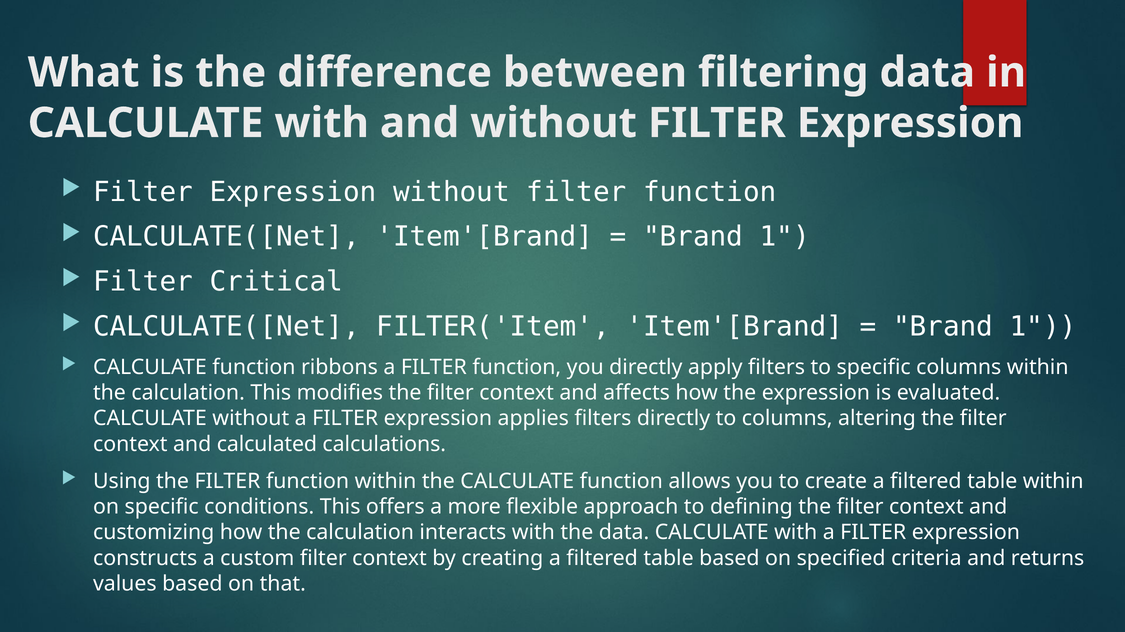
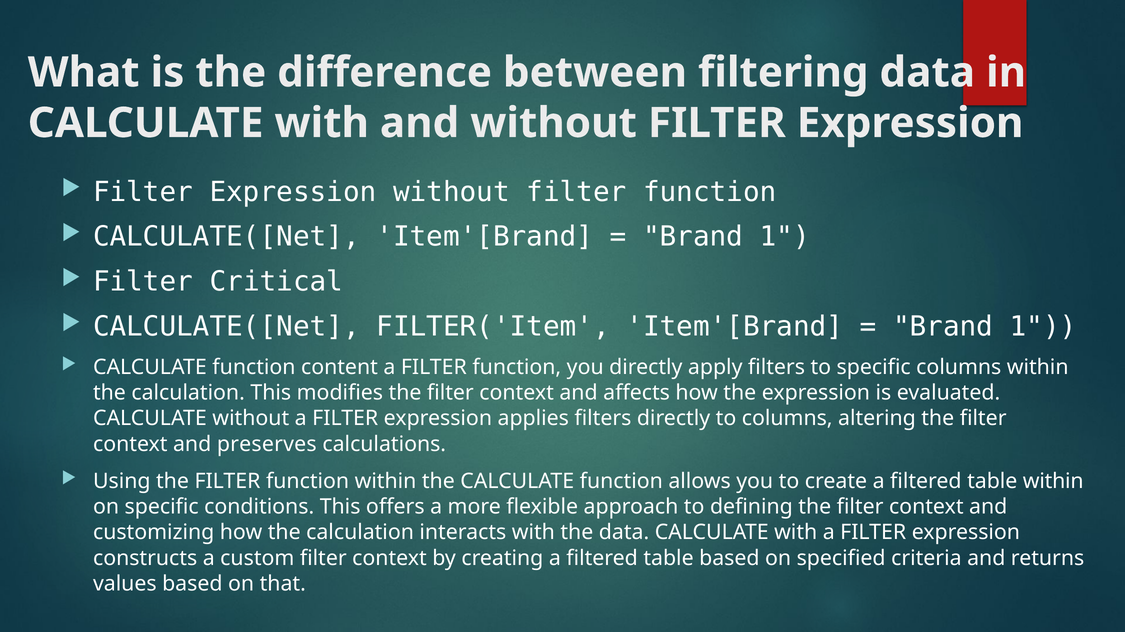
ribbons: ribbons -> content (339, 368)
calculated: calculated -> preserves (267, 444)
